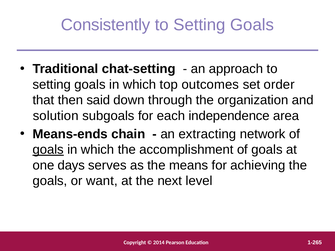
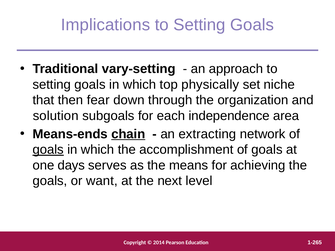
Consistently: Consistently -> Implications (106, 25)
chat-setting: chat-setting -> vary-setting (139, 69)
outcomes: outcomes -> physically (210, 85)
order: order -> niche (279, 85)
said: said -> fear (98, 100)
chain underline: none -> present (128, 134)
